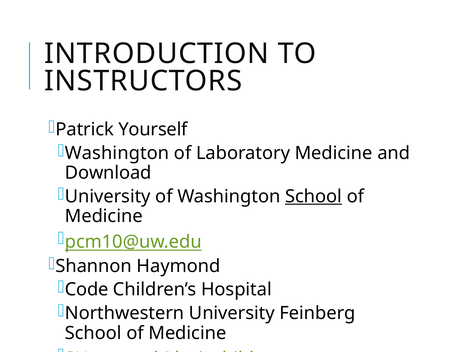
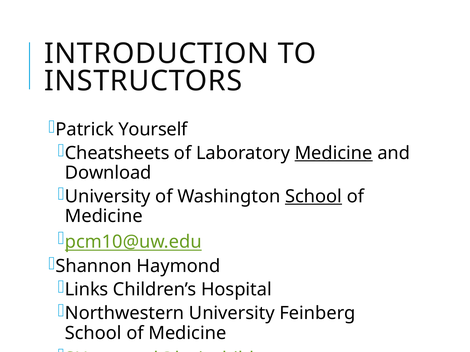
Washington: Washington -> Cheatsheets (117, 153)
Medicine underline: none -> present (334, 153)
Code: Code -> Links (87, 290)
